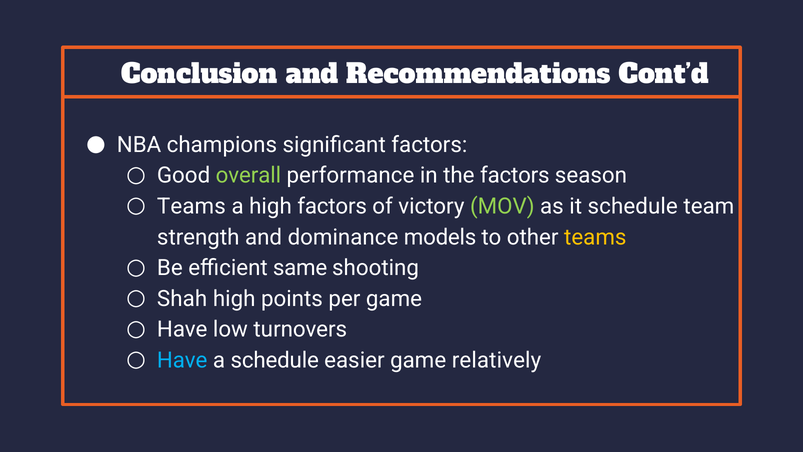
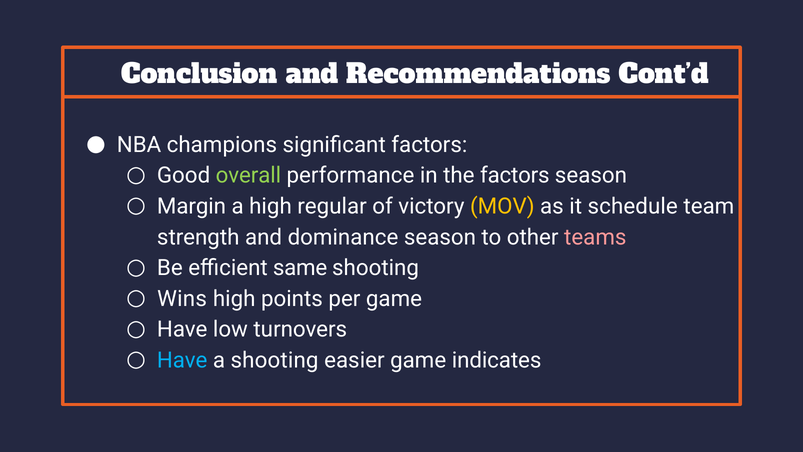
Teams: Teams -> Margin (192, 206)
high factors: factors -> regular (332, 206)
MOV colour: light green -> yellow (502, 206)
dominance models: models -> season (440, 237)
teams colour: yellow -> pink (595, 237)
Shah: Shah -> Wins (182, 299)
a schedule: schedule -> shooting (275, 360)
relatively: relatively -> indicates (497, 360)
